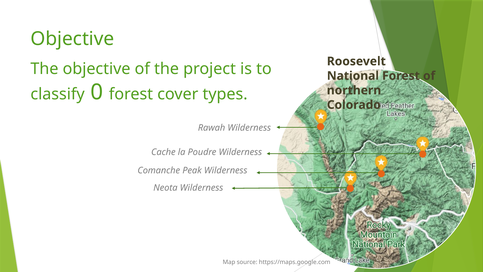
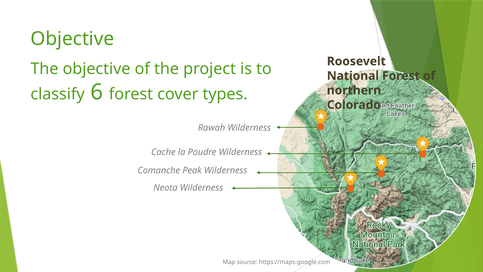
0: 0 -> 6 (97, 92)
